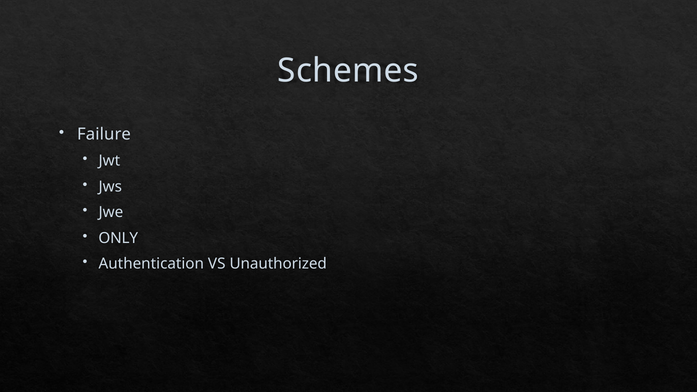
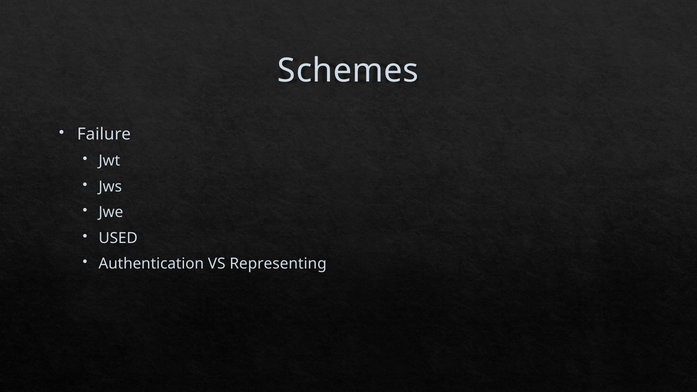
ONLY: ONLY -> USED (118, 238)
Unauthorized: Unauthorized -> Representing (278, 264)
